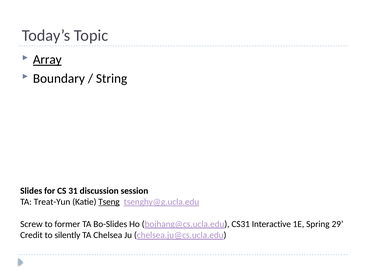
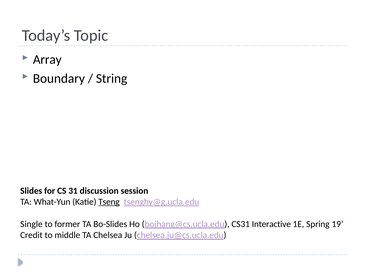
Array underline: present -> none (47, 59)
Treat-Yun: Treat-Yun -> What-Yun (52, 201)
Screw: Screw -> Single (31, 224)
29: 29 -> 19 (337, 224)
silently: silently -> middle (67, 235)
